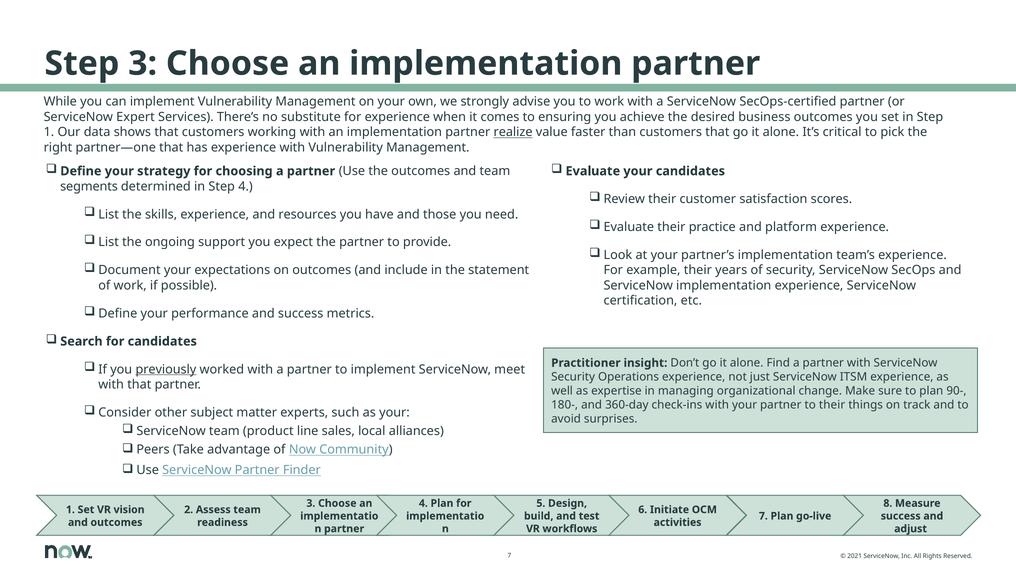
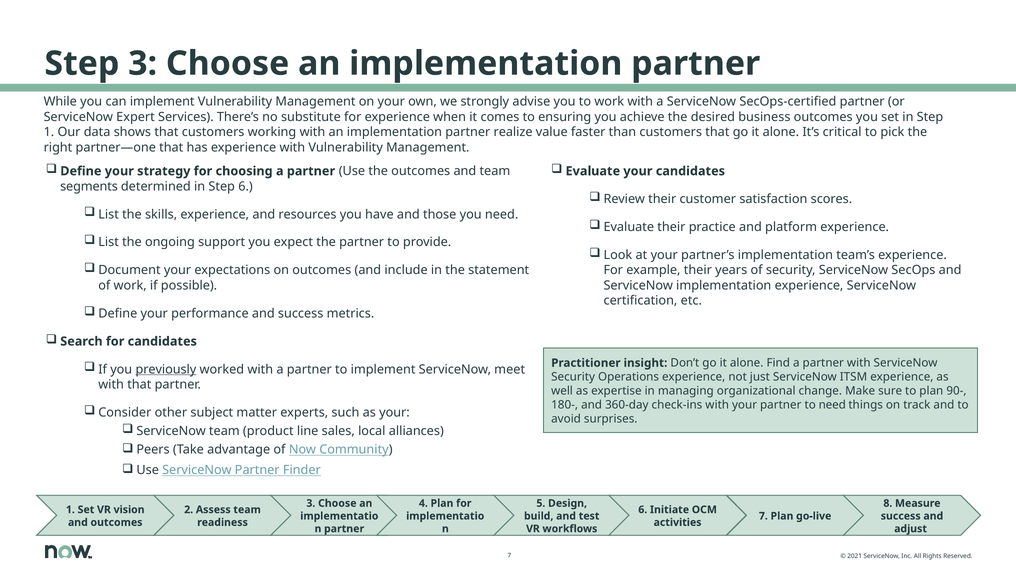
realize underline: present -> none (513, 132)
Step 4: 4 -> 6 (246, 186)
to their: their -> need (832, 405)
